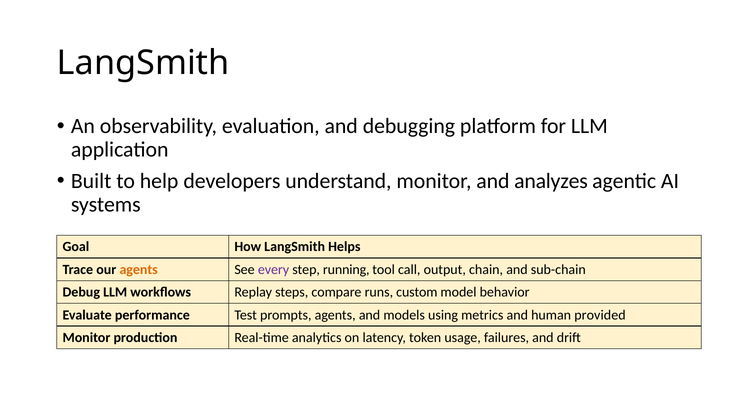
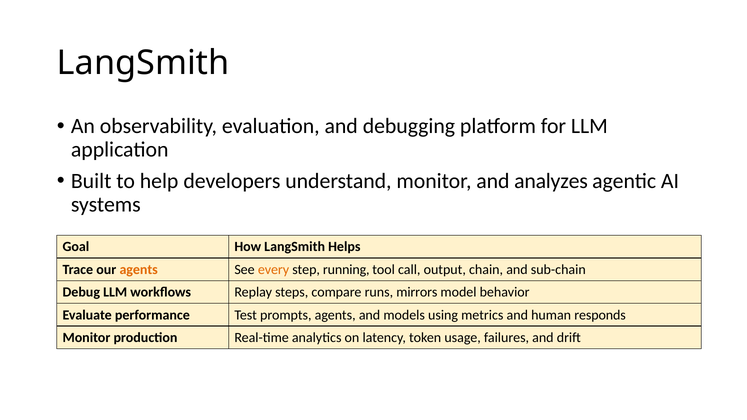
every colour: purple -> orange (274, 270)
custom: custom -> mirrors (417, 292)
provided: provided -> responds (600, 315)
